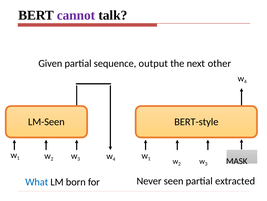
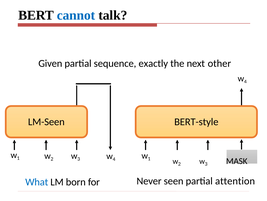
cannot colour: purple -> blue (76, 15)
output: output -> exactly (153, 63)
extracted: extracted -> attention (235, 180)
